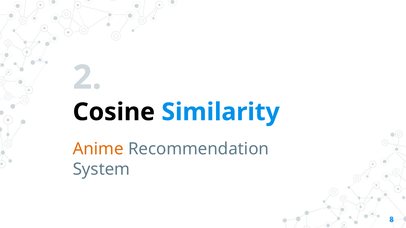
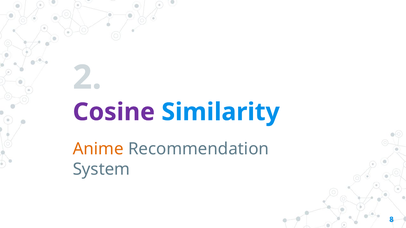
Cosine colour: black -> purple (114, 112)
